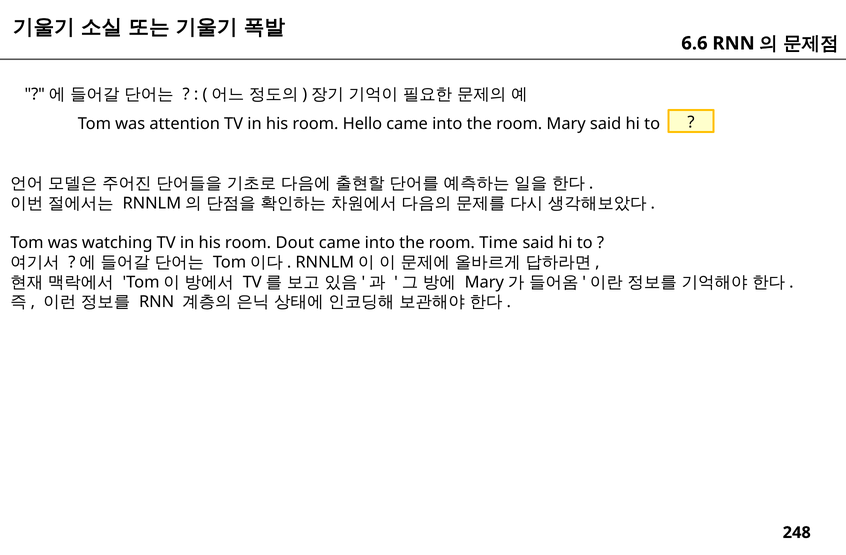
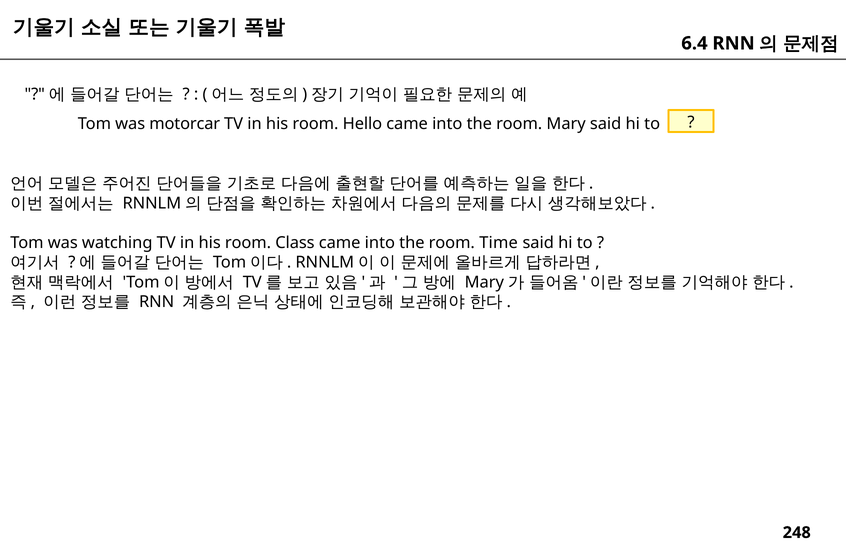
6.6: 6.6 -> 6.4 (694, 43)
attention: attention -> motorcar (185, 124)
Dout: Dout -> Class (295, 243)
